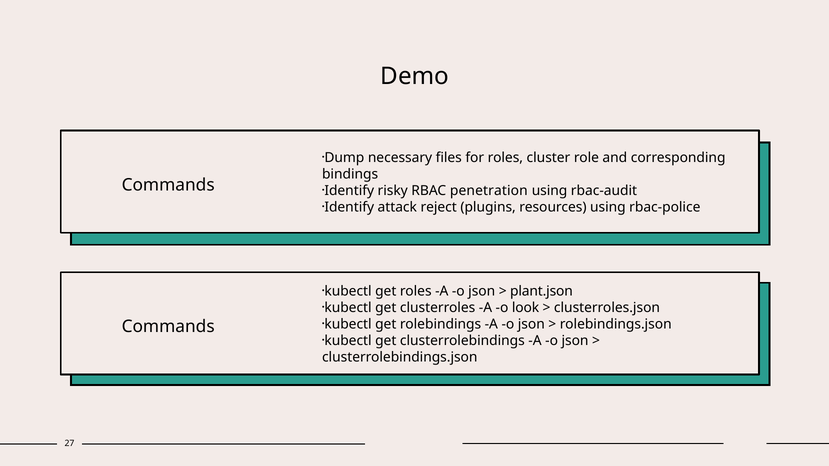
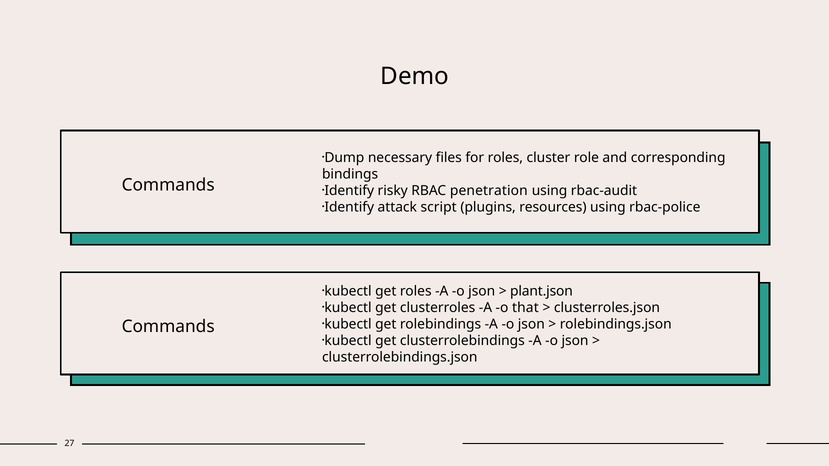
reject: reject -> script (439, 208)
look: look -> that (525, 308)
